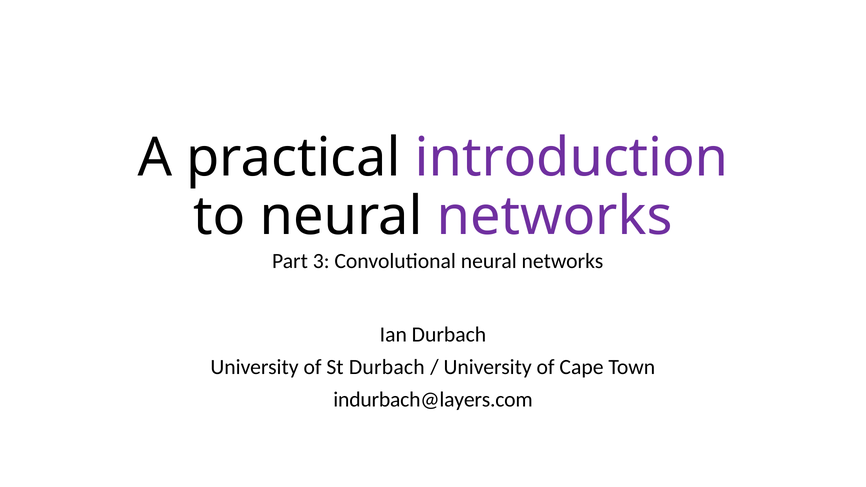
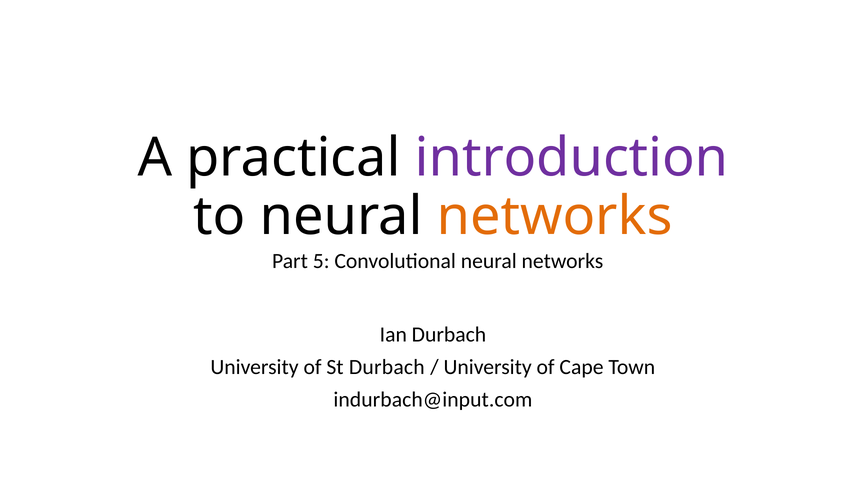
networks colour: purple -> orange (555, 216)
3: 3 -> 5 (321, 261)
indurbach@layers.com: indurbach@layers.com -> indurbach@input.com (433, 400)
